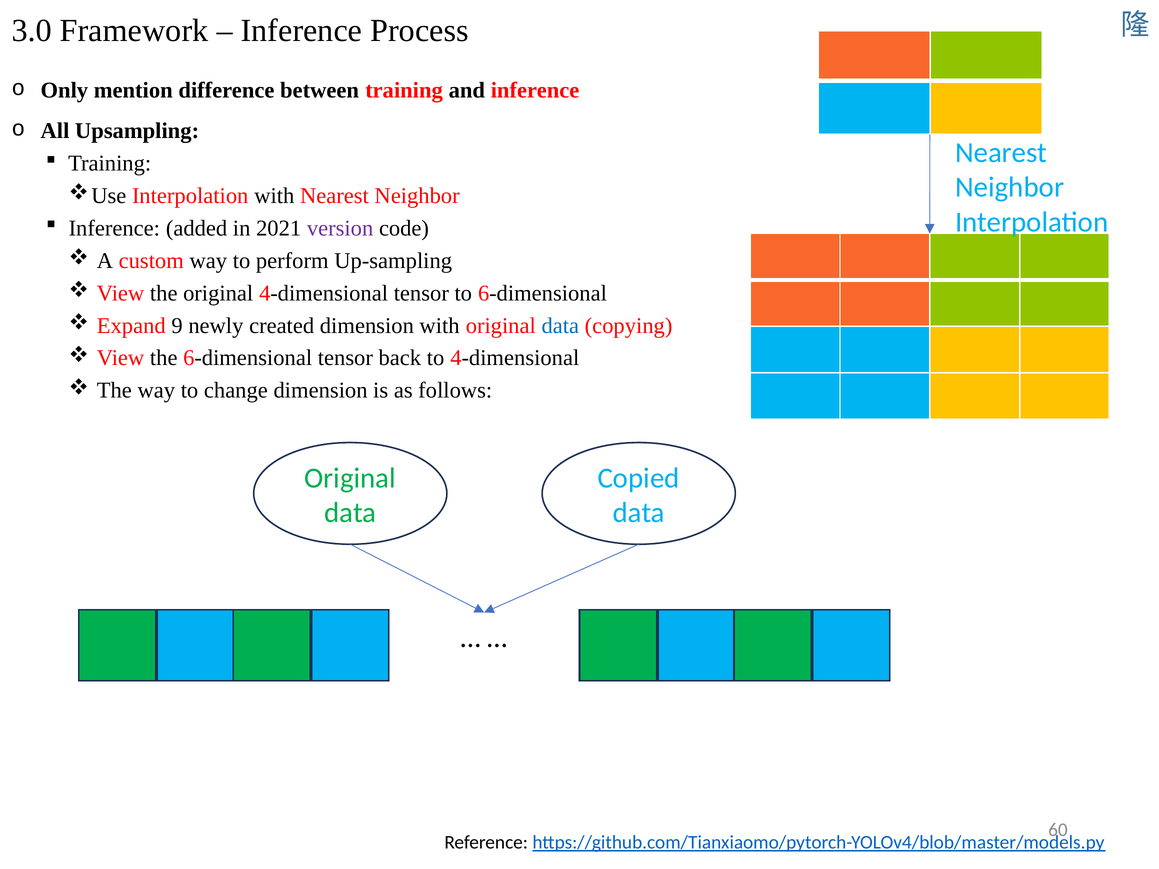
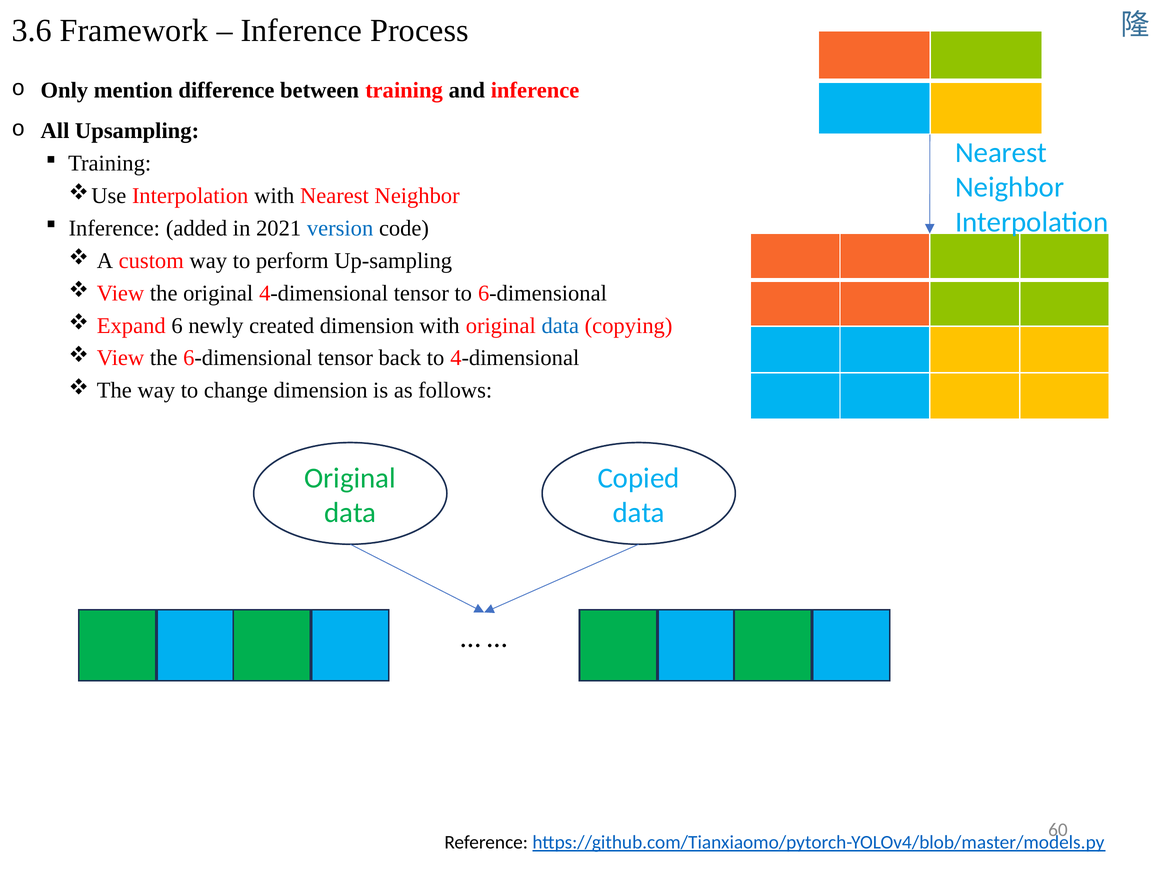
3.0: 3.0 -> 3.6 (32, 31)
version colour: purple -> blue (340, 228)
9: 9 -> 6 (177, 326)
